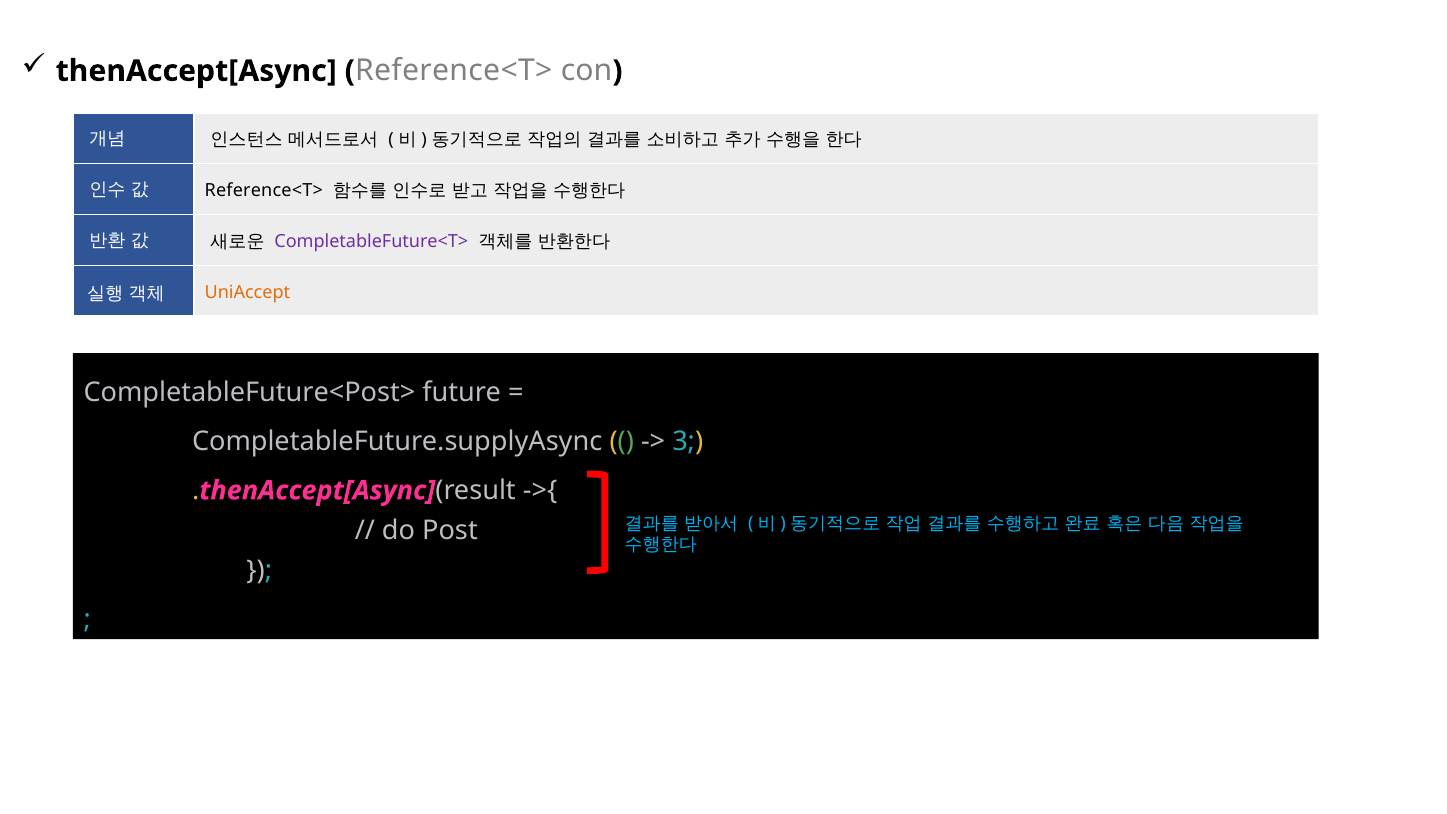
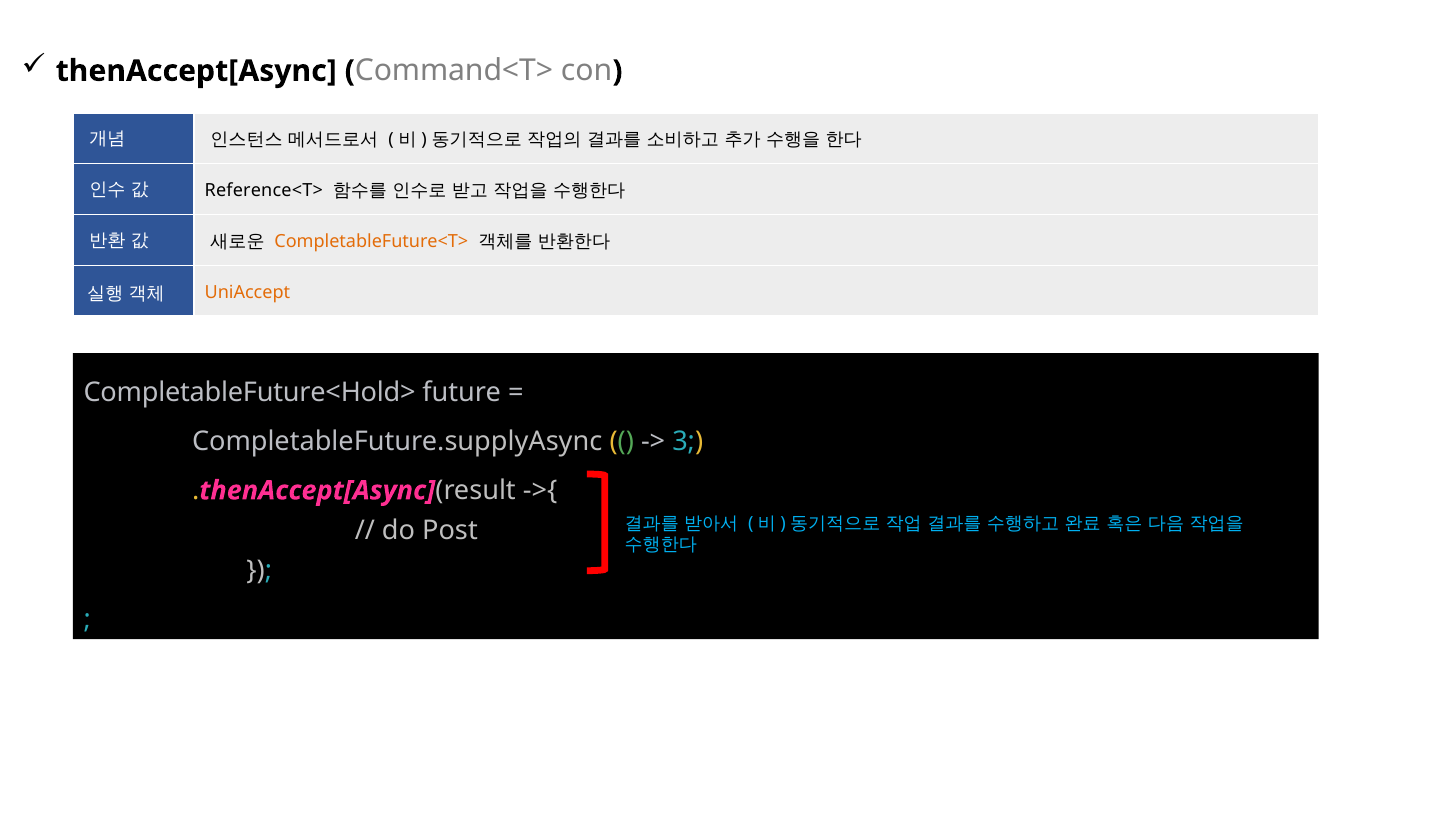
Reference<T>: Reference<T> -> Command<T> (454, 71)
CompletableFuture<T> colour: purple -> orange (371, 242)
CompletableFuture<Post>: CompletableFuture<Post> -> CompletableFuture<Hold> (250, 393)
